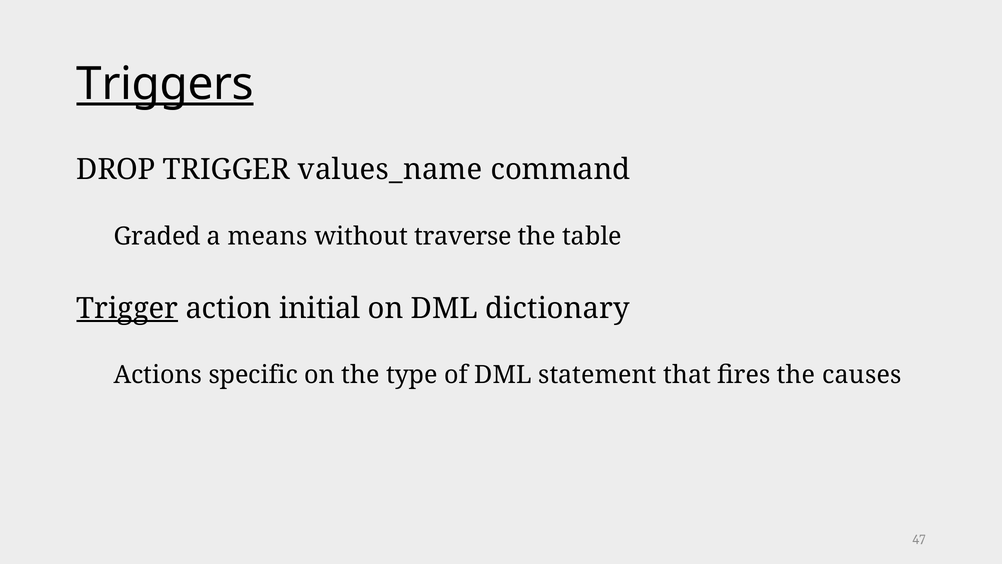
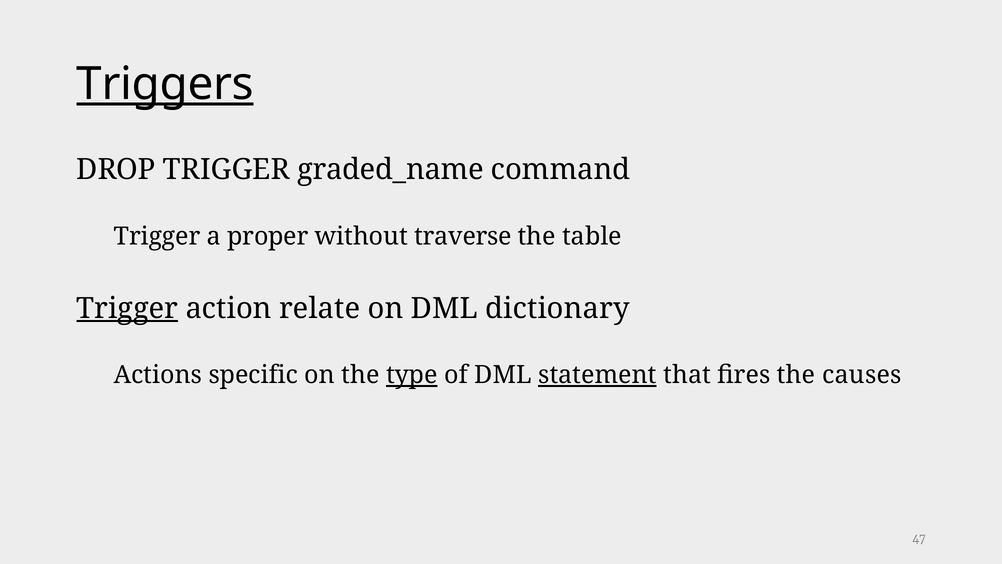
values_name: values_name -> graded_name (390, 169)
Graded: Graded -> Trigger (157, 236)
means: means -> proper (268, 236)
initial: initial -> relate (320, 308)
type underline: none -> present (412, 375)
statement underline: none -> present (597, 375)
